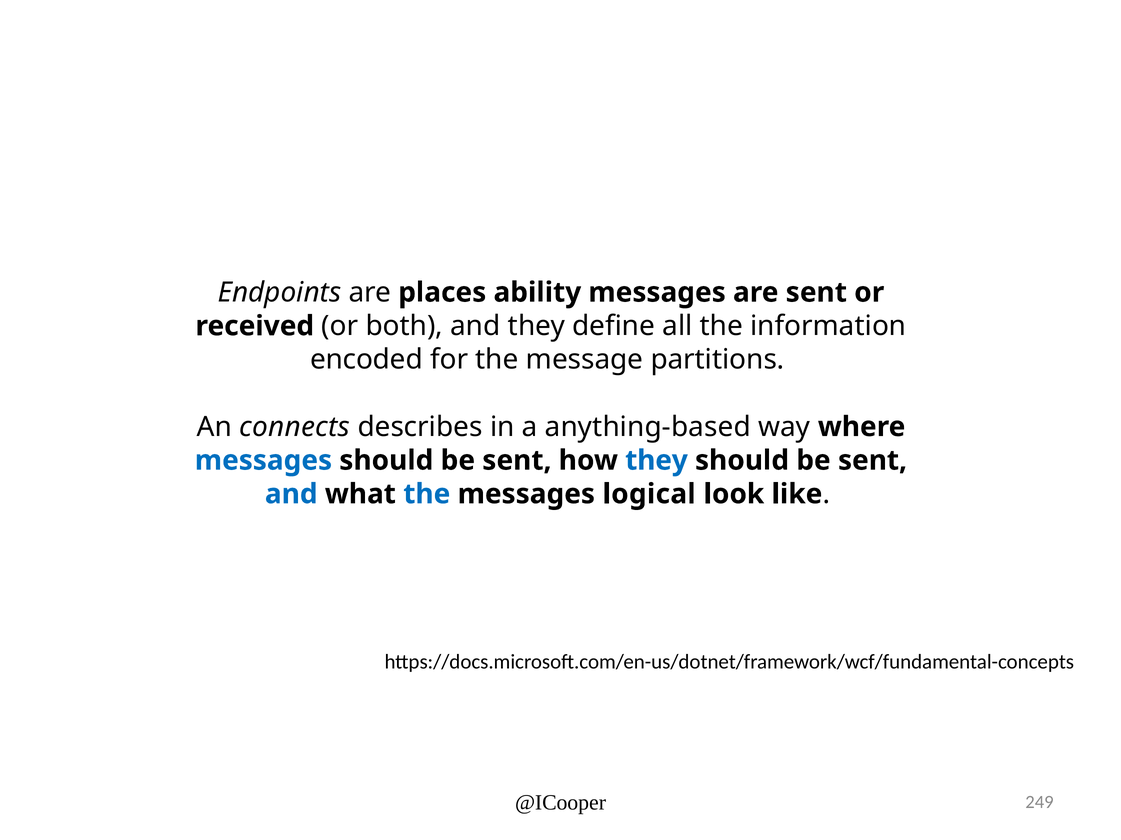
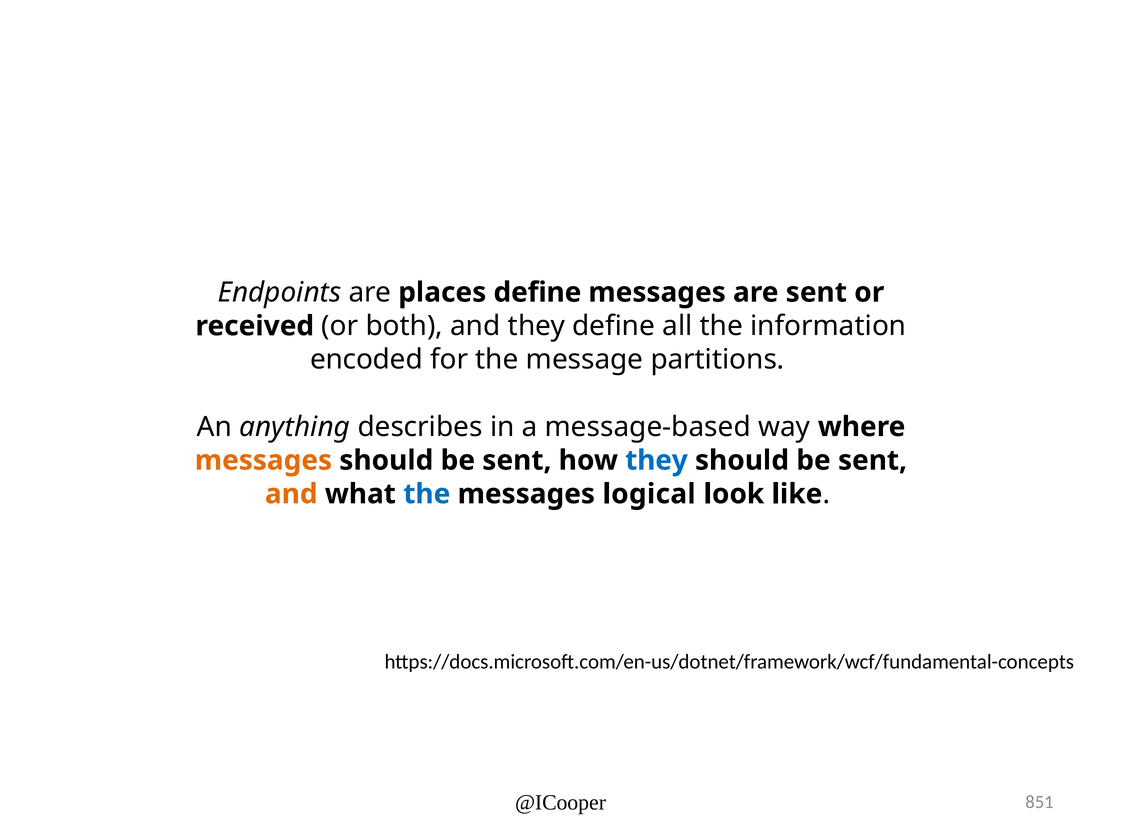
places ability: ability -> define (537, 293)
connects: connects -> anything (295, 427)
anything-based: anything-based -> message-based (648, 427)
messages colour: blue -> orange (263, 461)
and colour: blue -> orange (291, 494)
249: 249 -> 851 (1040, 803)
